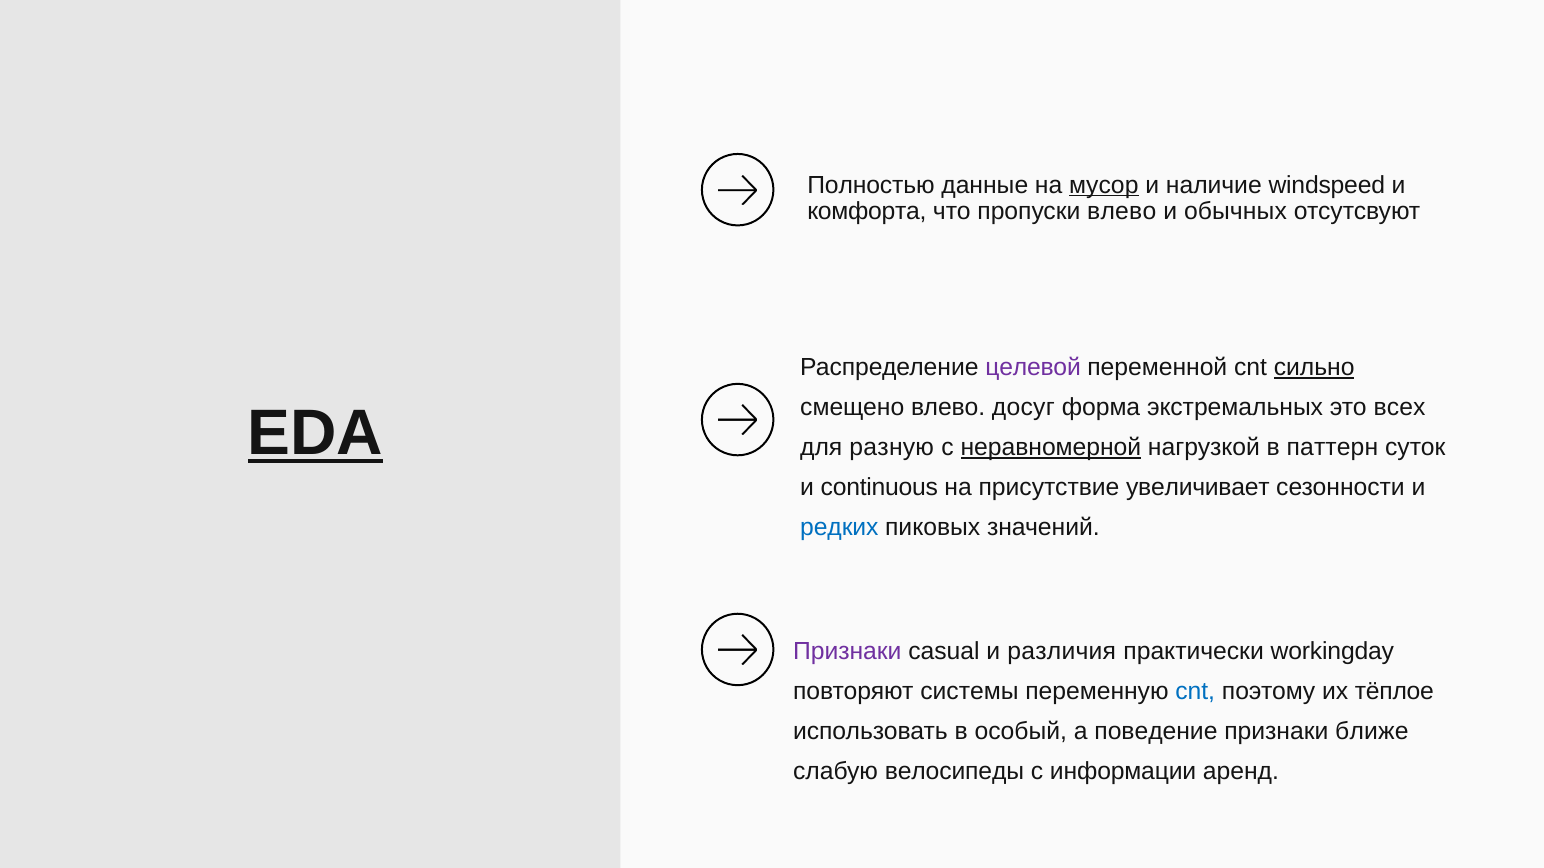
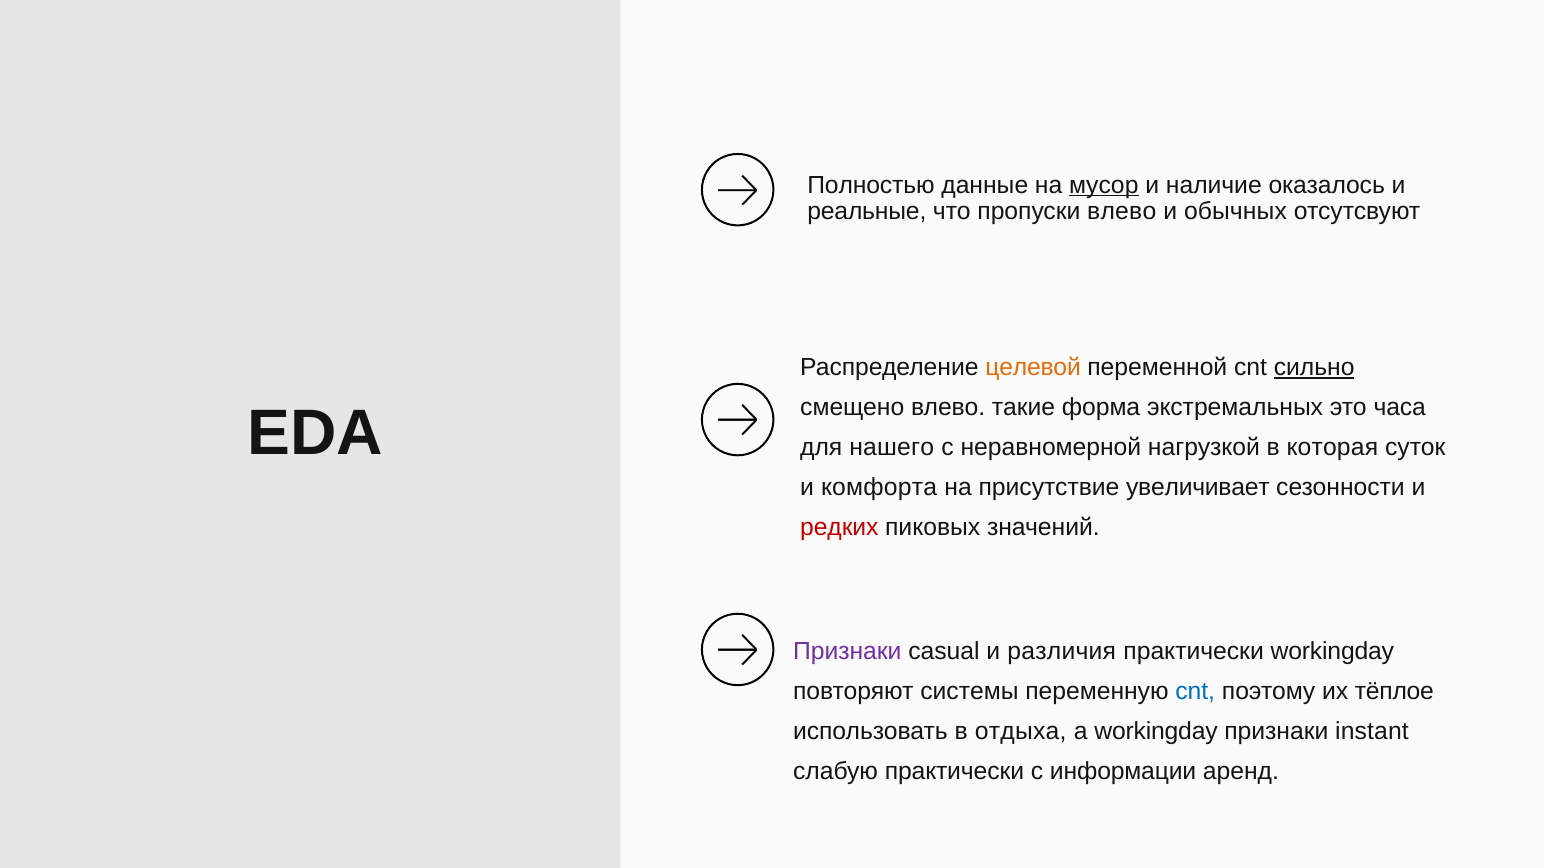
windspeed: windspeed -> оказалось (1327, 185)
комфорта: комфорта -> реальные (867, 212)
целевой colour: purple -> orange (1033, 368)
досуг: досуг -> такие (1023, 408)
всех: всех -> часа (1400, 408)
EDA underline: present -> none (315, 434)
разную: разную -> нашего (892, 448)
неравномерной underline: present -> none (1051, 448)
паттерн: паттерн -> которая (1332, 448)
continuous: continuous -> комфорта (879, 488)
редких colour: blue -> red (839, 528)
особый: особый -> отдыха (1021, 732)
а поведение: поведение -> workingday (1156, 732)
ближе: ближе -> instant (1372, 732)
слабую велосипеды: велосипеды -> практически (954, 772)
